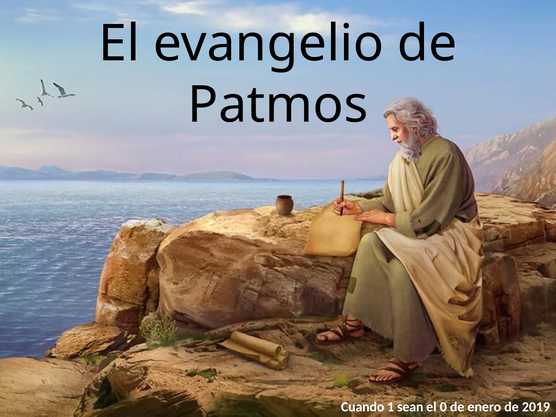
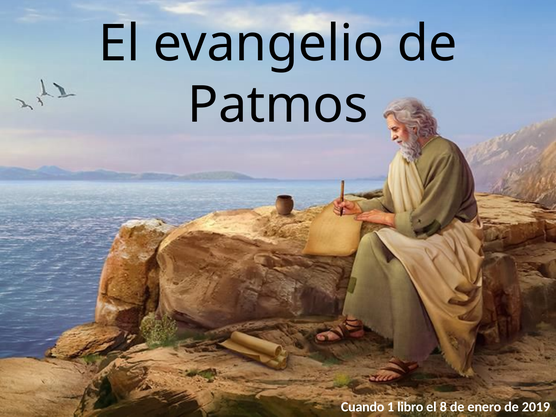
sean: sean -> libro (410, 407)
0: 0 -> 8 (443, 407)
